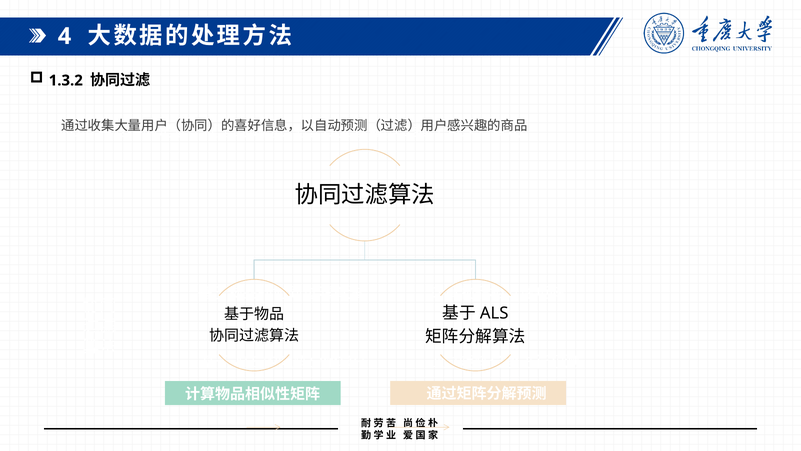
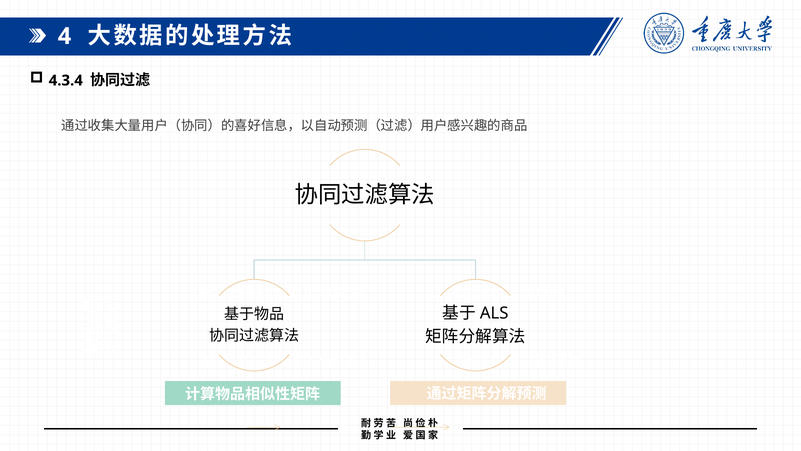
1.3.2: 1.3.2 -> 4.3.4 (66, 80)
